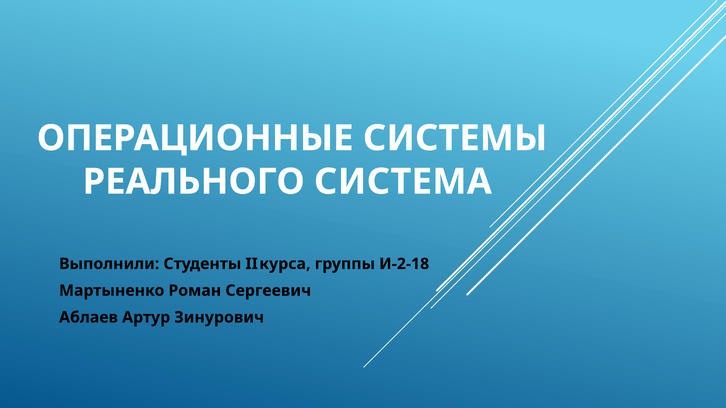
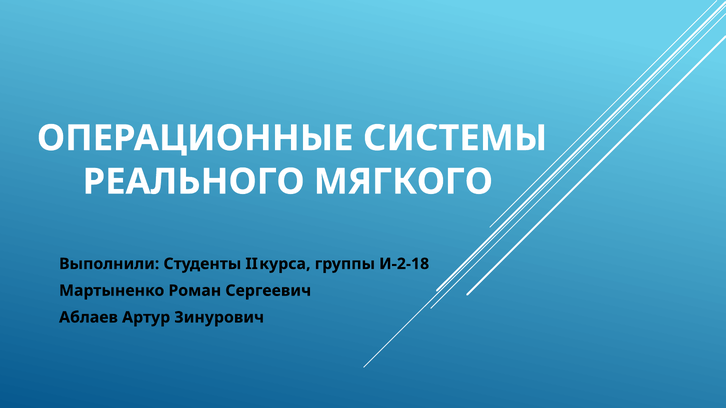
СИСТЕМА: СИСТЕМА -> МЯГКОГО (403, 182)
